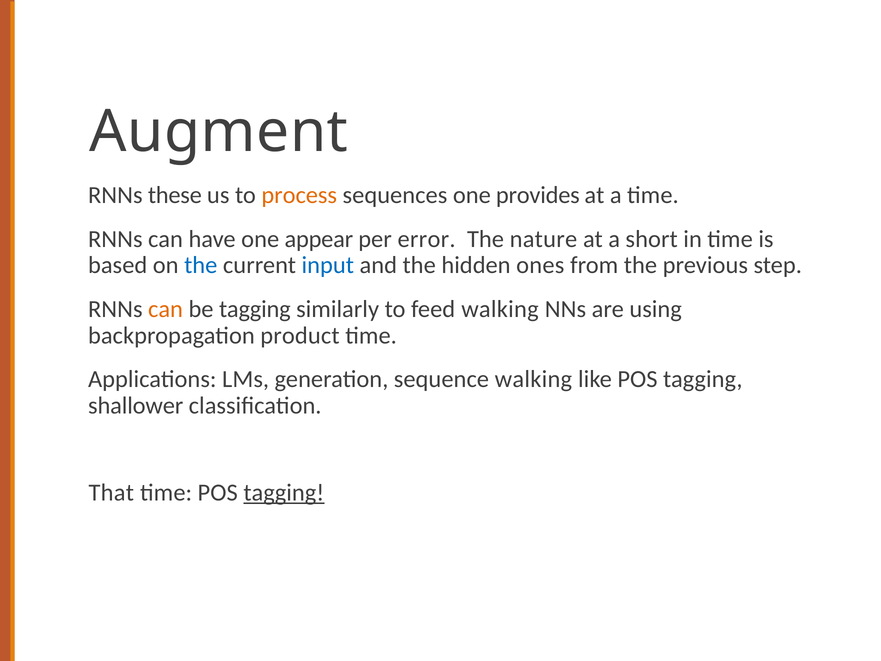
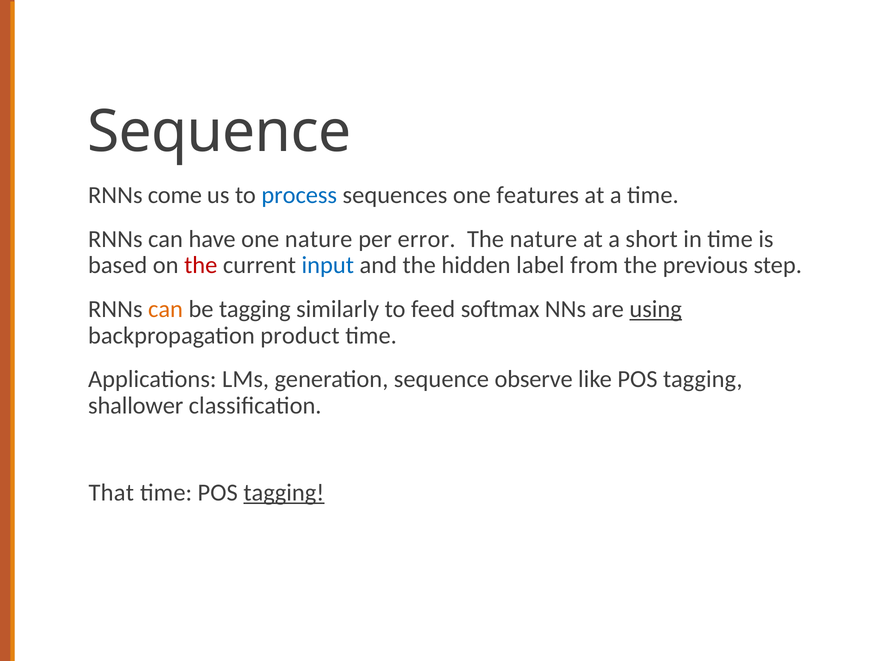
Augment: Augment -> Sequence (219, 132)
these: these -> come (175, 195)
process colour: orange -> blue (299, 195)
provides: provides -> features (538, 195)
one appear: appear -> nature (319, 239)
the colour: blue -> red (201, 265)
ones: ones -> label (540, 265)
feed walking: walking -> softmax (500, 309)
using underline: none -> present (656, 309)
sequence walking: walking -> observe (534, 379)
